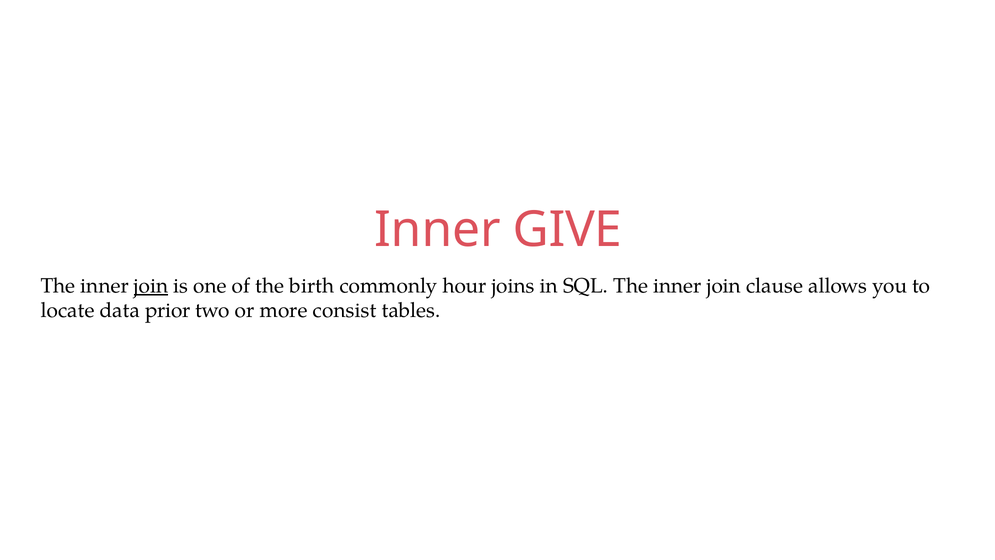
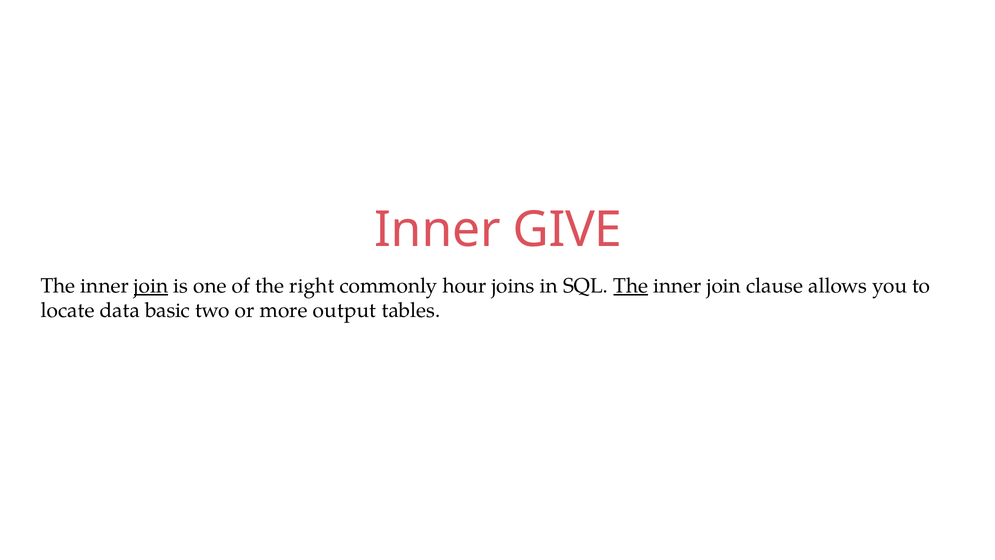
birth: birth -> right (312, 286)
The underline: none -> present (631, 286)
prior: prior -> basic (168, 310)
consist: consist -> output (345, 310)
